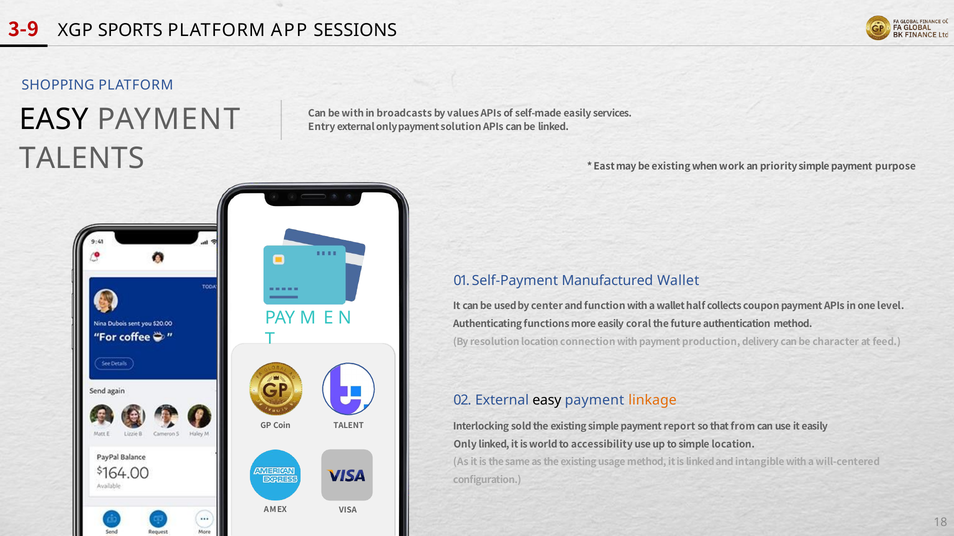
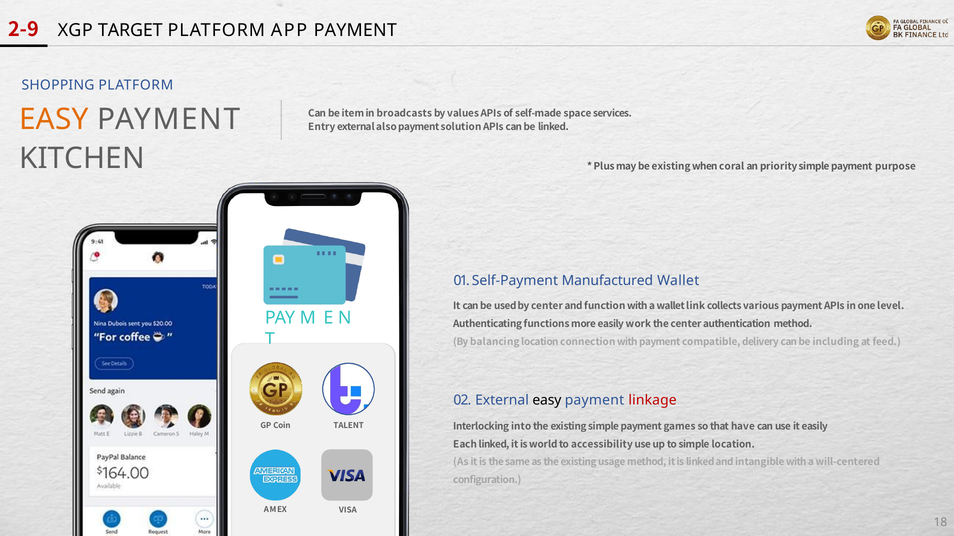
3-9: 3-9 -> 2-9 (24, 30)
SPORTS: SPORTS -> TARGET (130, 30)
APP SESSIONS: SESSIONS -> PAYMENT (355, 30)
be with: with -> item (353, 114)
self-made easily: easily -> space (578, 114)
EASY colour: black -> orange (54, 120)
external only: only -> also (387, 127)
TALENTS: TALENTS -> KITCHEN (82, 159)
East: East -> Plus (604, 167)
work: work -> coral (732, 167)
half: half -> link (696, 306)
coupon: coupon -> various (761, 306)
coral: coral -> work (639, 324)
the future: future -> center (686, 324)
resolution: resolution -> balancing (495, 342)
production: production -> compatible (711, 342)
character: character -> including (836, 342)
linkage colour: orange -> red (653, 401)
sold: sold -> into (521, 427)
report: report -> games (680, 427)
from: from -> have (743, 427)
Only: Only -> Each (465, 445)
